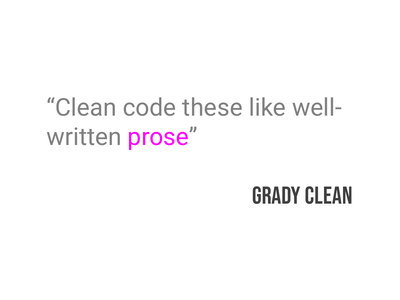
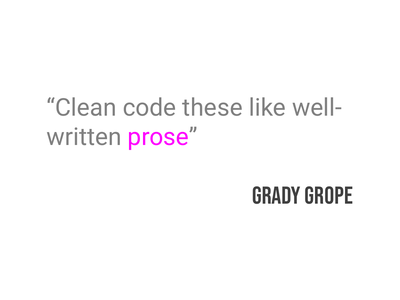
Grady Clean: Clean -> Grope (329, 196)
